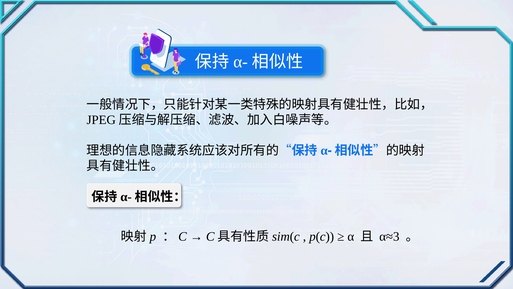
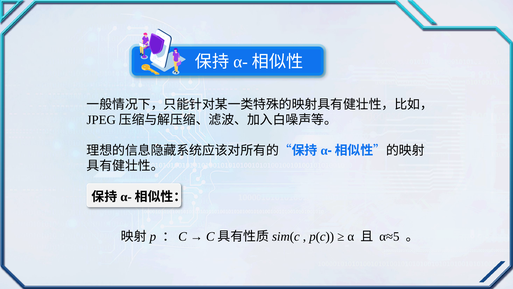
α≈3: α≈3 -> α≈5 (389, 236)
